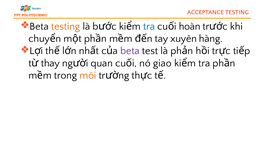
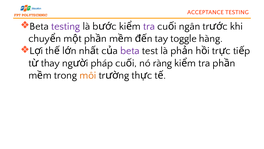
testing colour: orange -> purple (66, 26)
tra colour: blue -> purple (149, 26)
hoàn: hoàn -> ngân (190, 26)
xuyên: xuyên -> toggle (184, 38)
quan: quan -> pháp (102, 63)
giao: giao -> ràng (162, 63)
